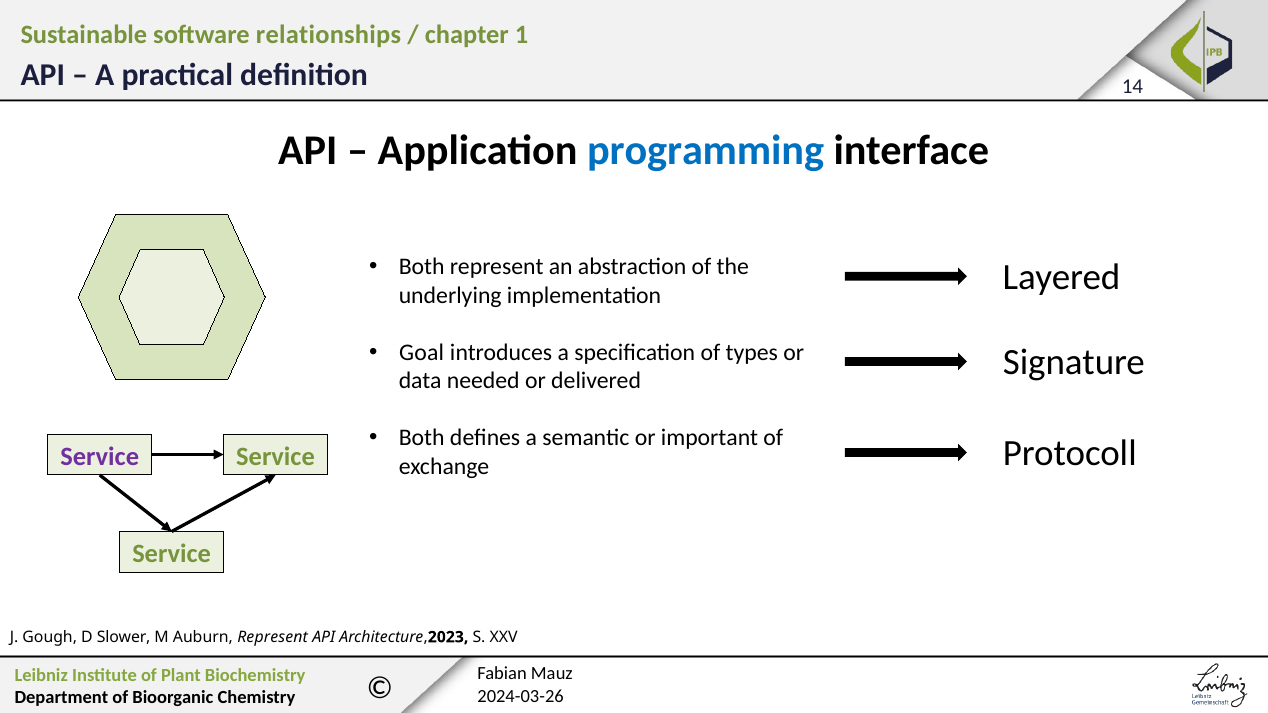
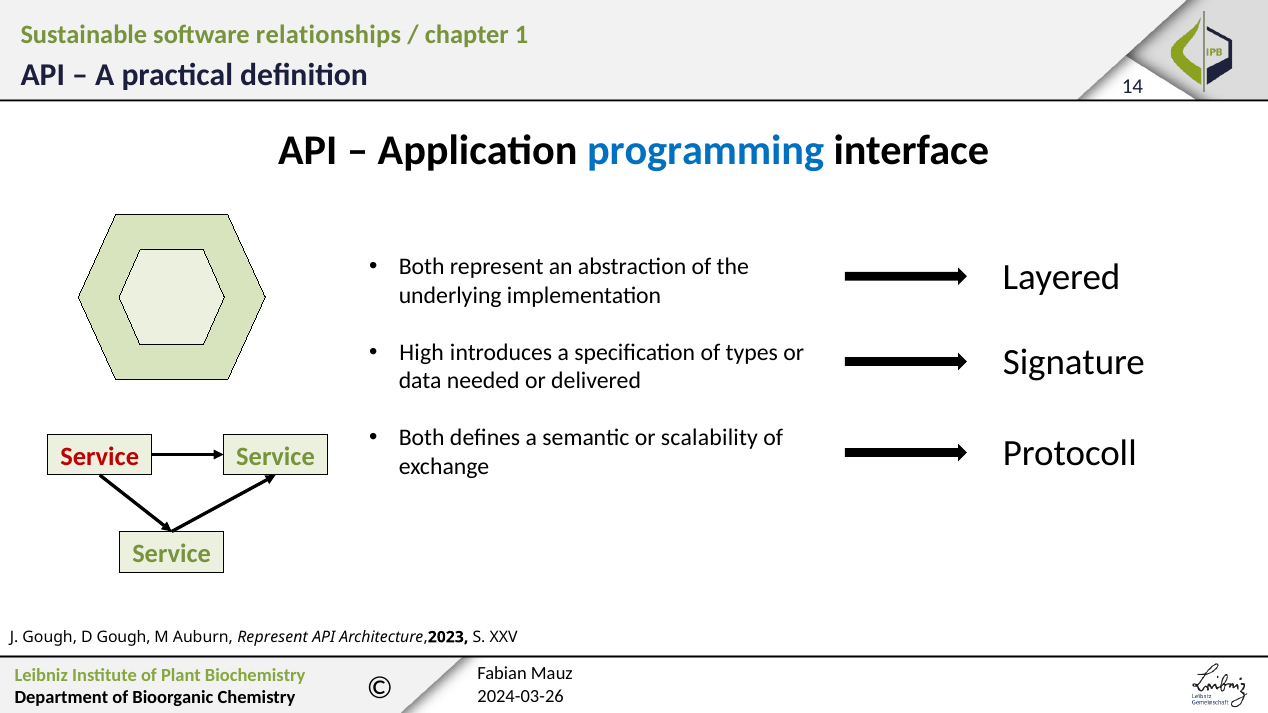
Goal: Goal -> High (422, 353)
important: important -> scalability (709, 438)
Service colour: purple -> red (100, 457)
D Slower: Slower -> Gough (124, 637)
